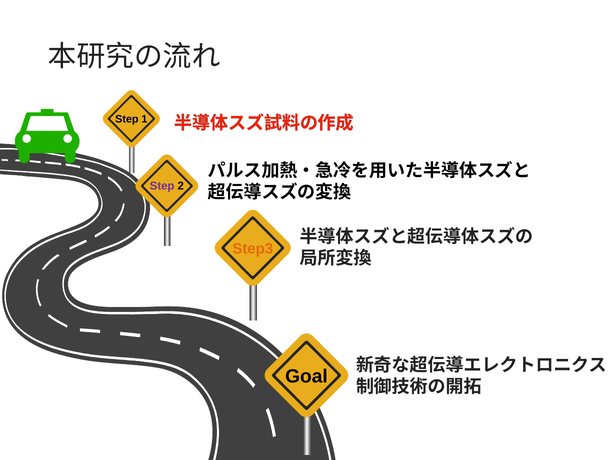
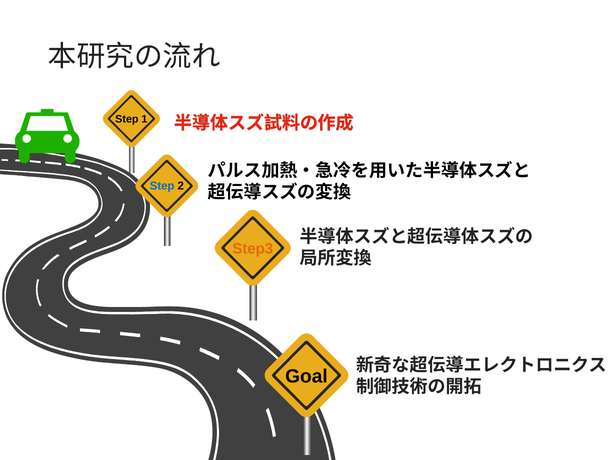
Step colour: purple -> blue (162, 186)
